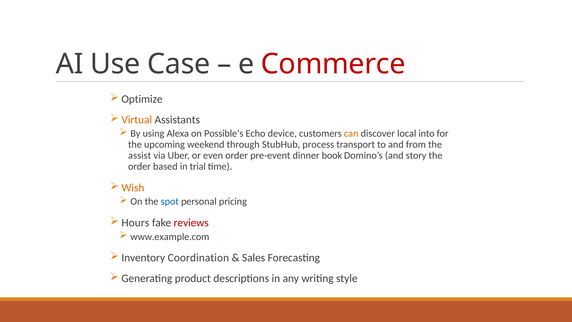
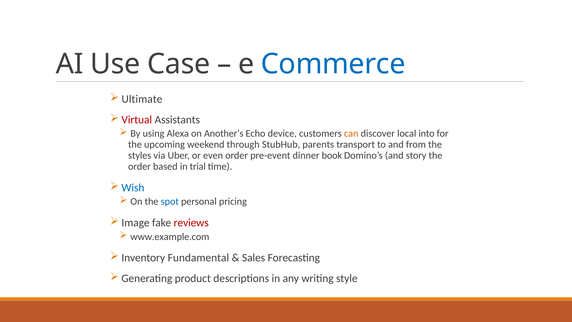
Commerce colour: red -> blue (333, 64)
Optimize: Optimize -> Ultimate (142, 99)
Virtual colour: orange -> red (137, 120)
Possible’s: Possible’s -> Another’s (224, 134)
process: process -> parents (318, 144)
assist: assist -> styles (140, 155)
Wish colour: orange -> blue (133, 187)
Hours: Hours -> Image (136, 223)
Coordination: Coordination -> Fundamental (198, 258)
